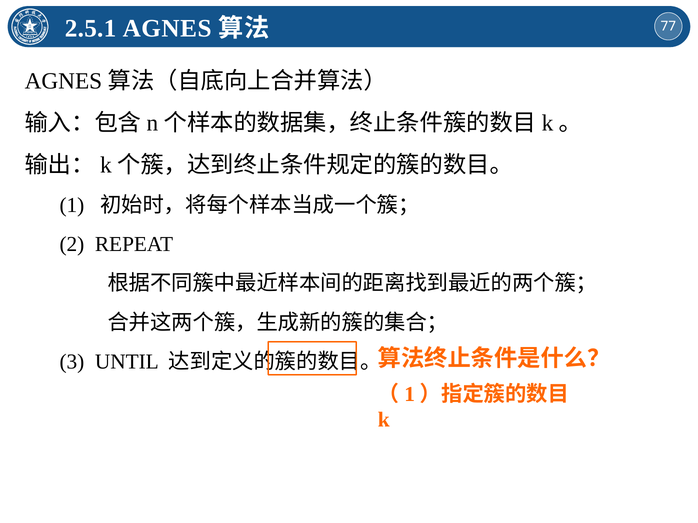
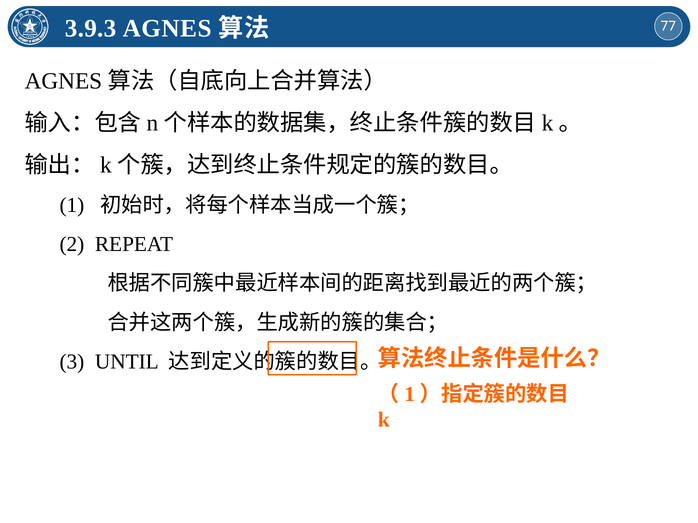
2.5.1: 2.5.1 -> 3.9.3 (91, 29)
